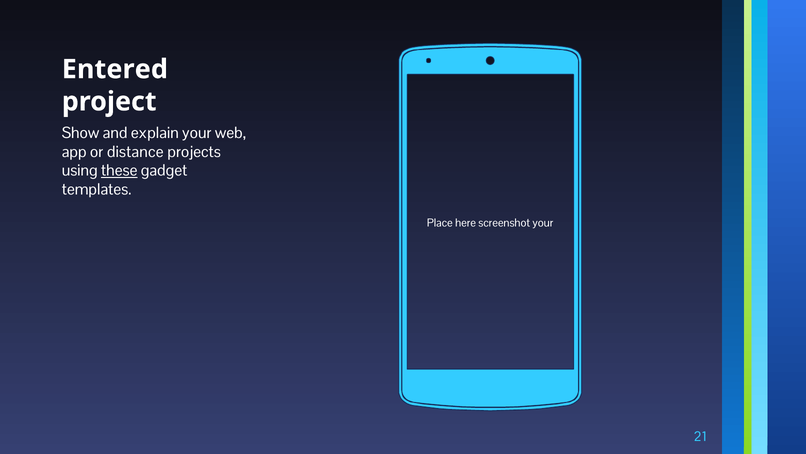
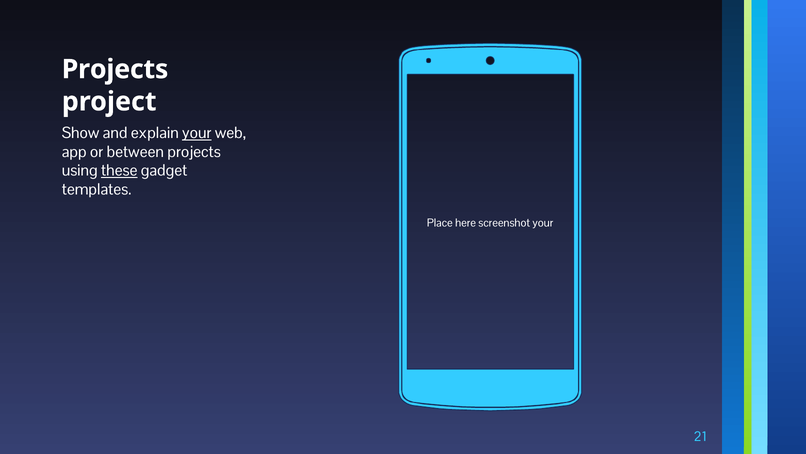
Entered: Entered -> Projects (115, 69)
your underline: none -> present (197, 133)
distance: distance -> between (135, 152)
